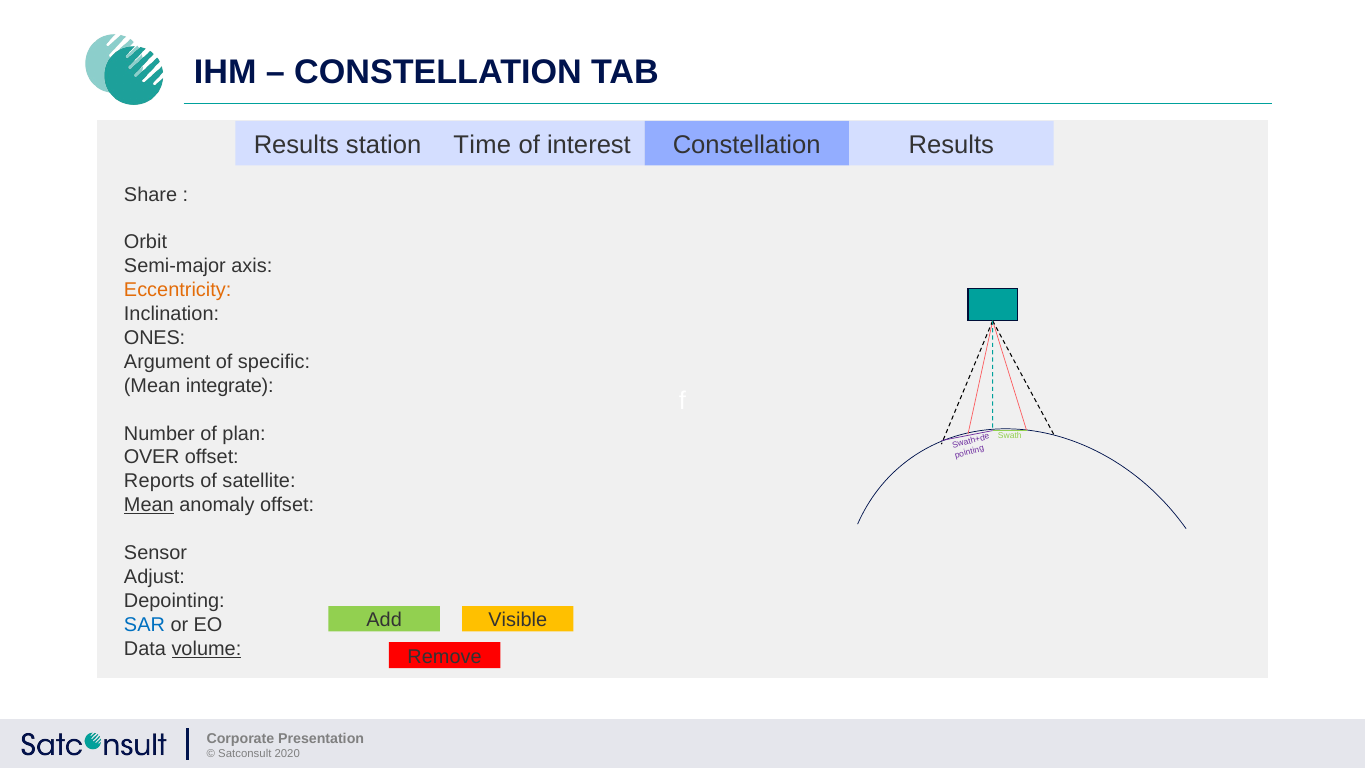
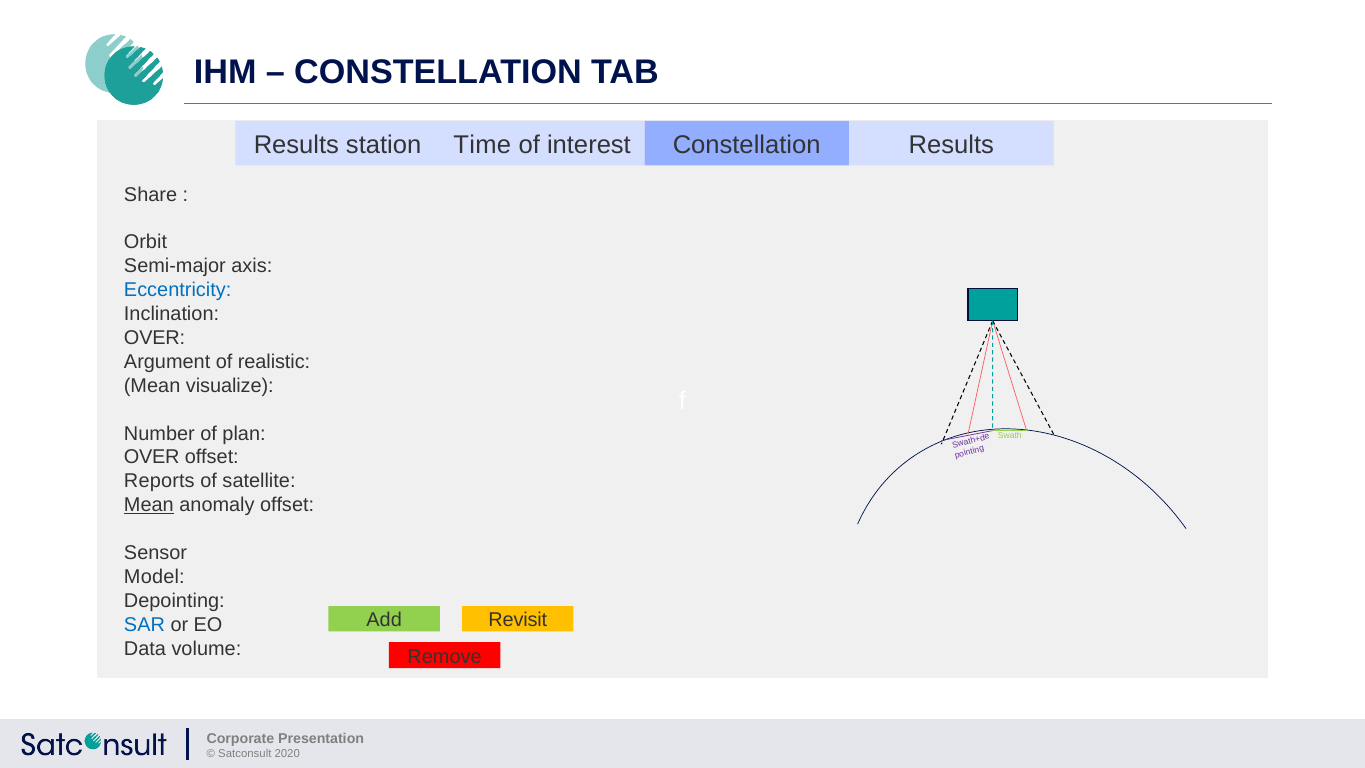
Eccentricity colour: orange -> blue (178, 290)
ONES: ONES -> OVER (155, 338)
specific: specific -> realistic (274, 362)
integrate: integrate -> visualize (230, 386)
Adjust: Adjust -> Model (154, 577)
Visible: Visible -> Revisit (518, 620)
volume underline: present -> none (206, 649)
